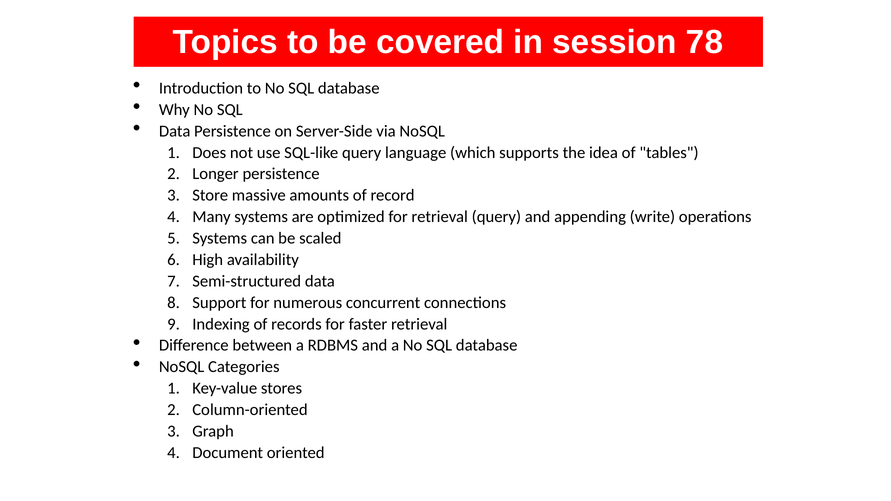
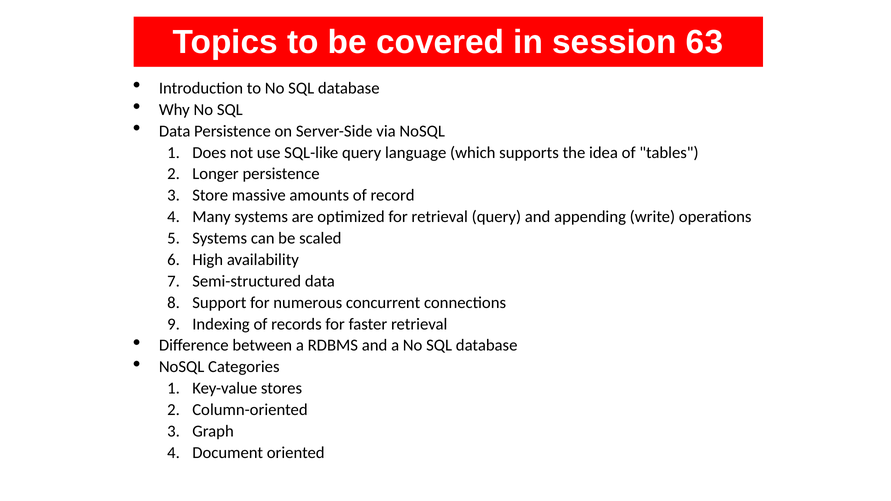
78: 78 -> 63 (705, 42)
